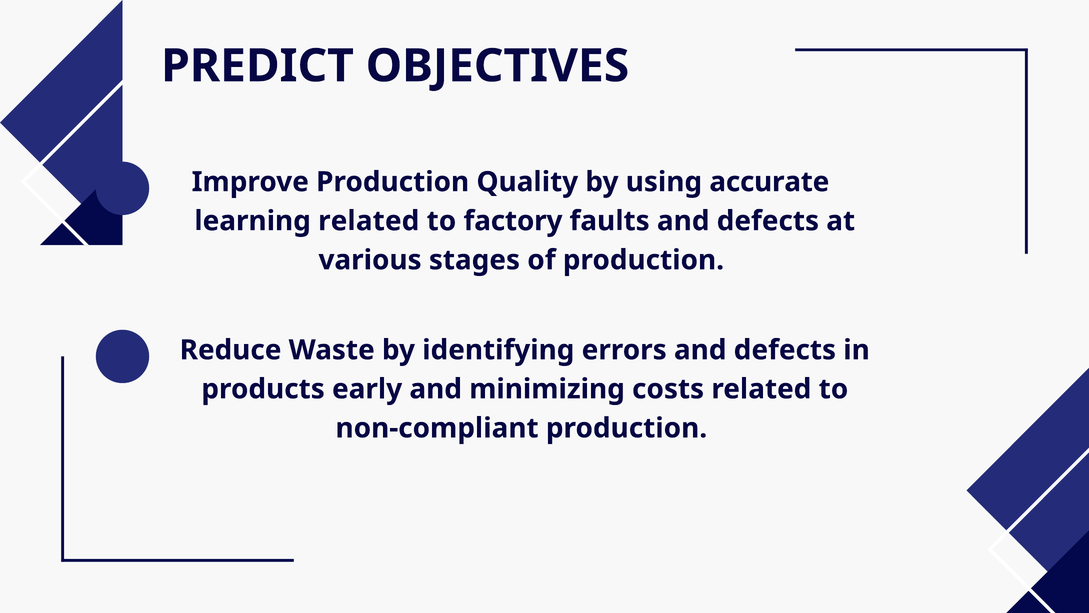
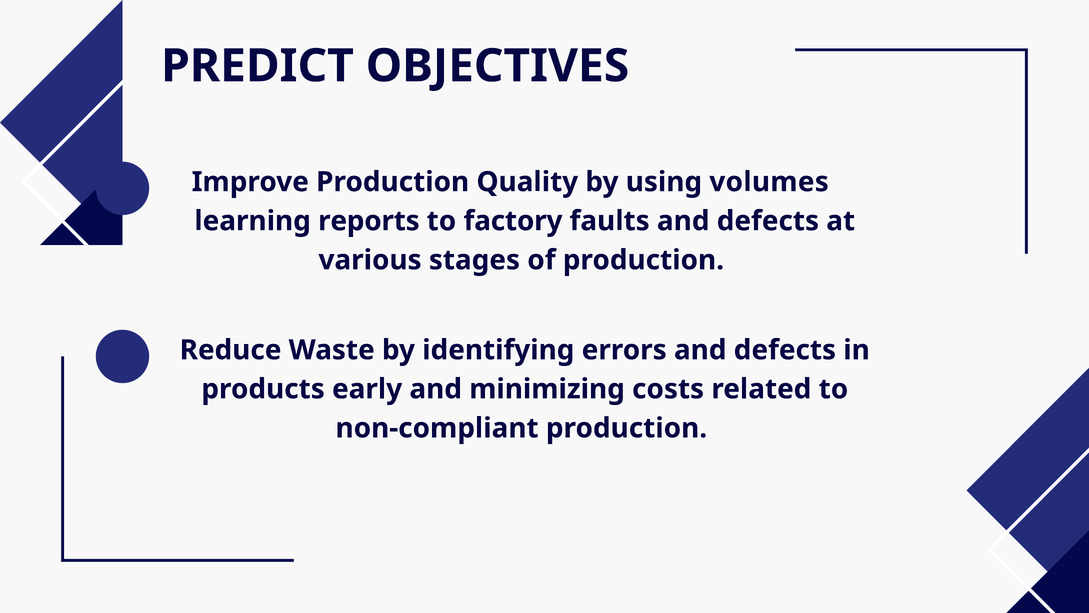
accurate: accurate -> volumes (769, 182)
learning related: related -> reports (369, 221)
